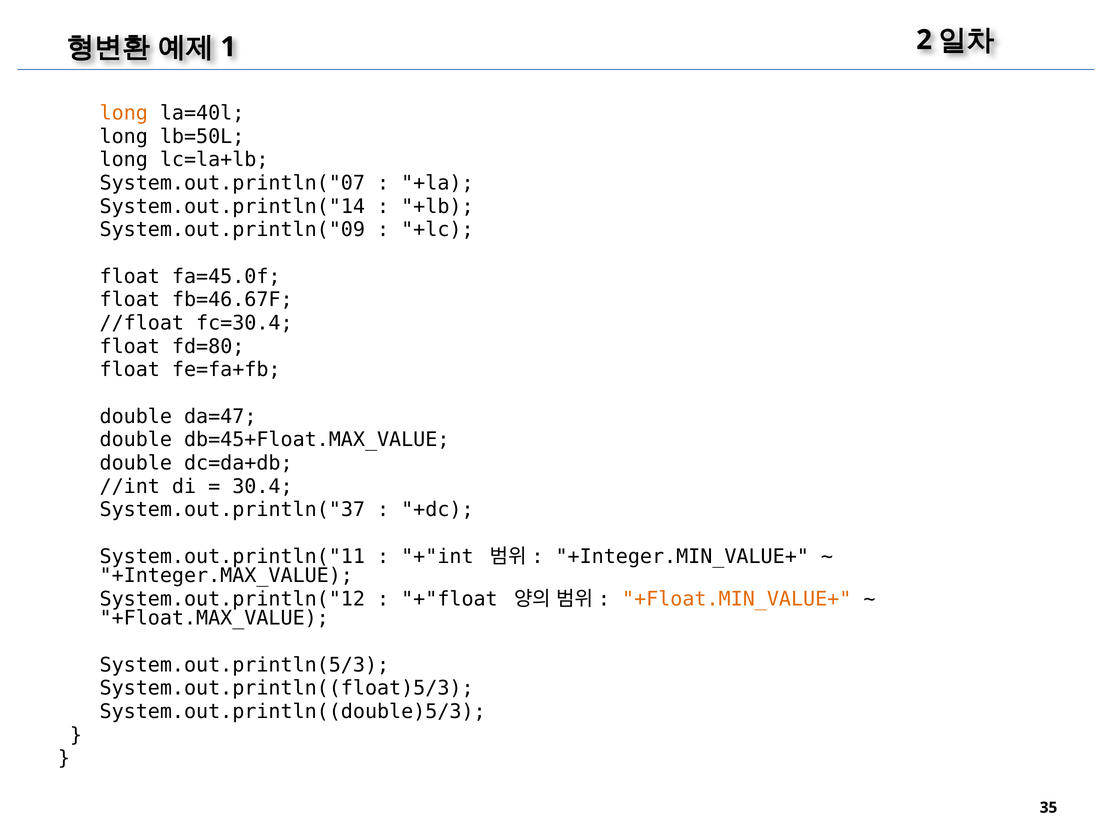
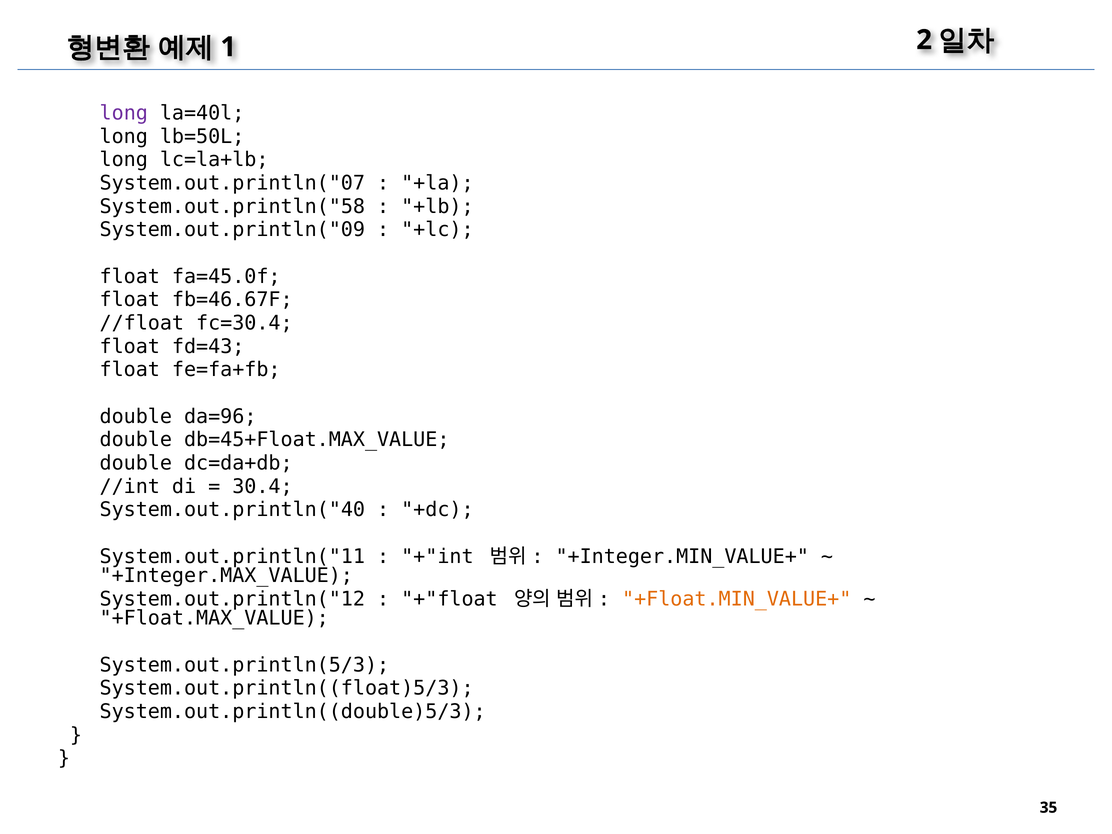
long colour: orange -> purple (124, 113)
System.out.println("14: System.out.println("14 -> System.out.println("58 (232, 206)
fd=80: fd=80 -> fd=43 (208, 346)
da=47: da=47 -> da=96 (220, 416)
System.out.println("37: System.out.println("37 -> System.out.println("40 (232, 510)
